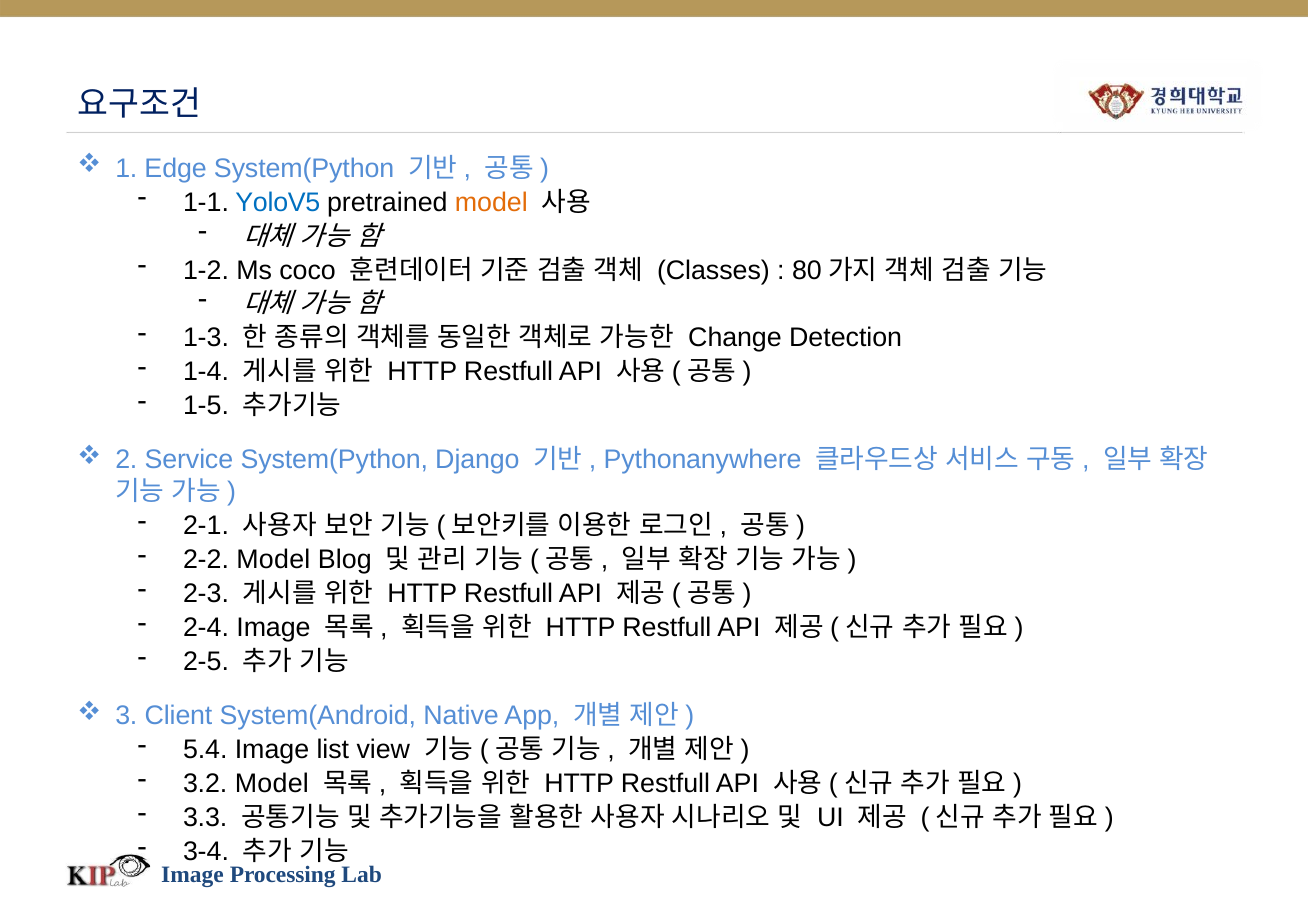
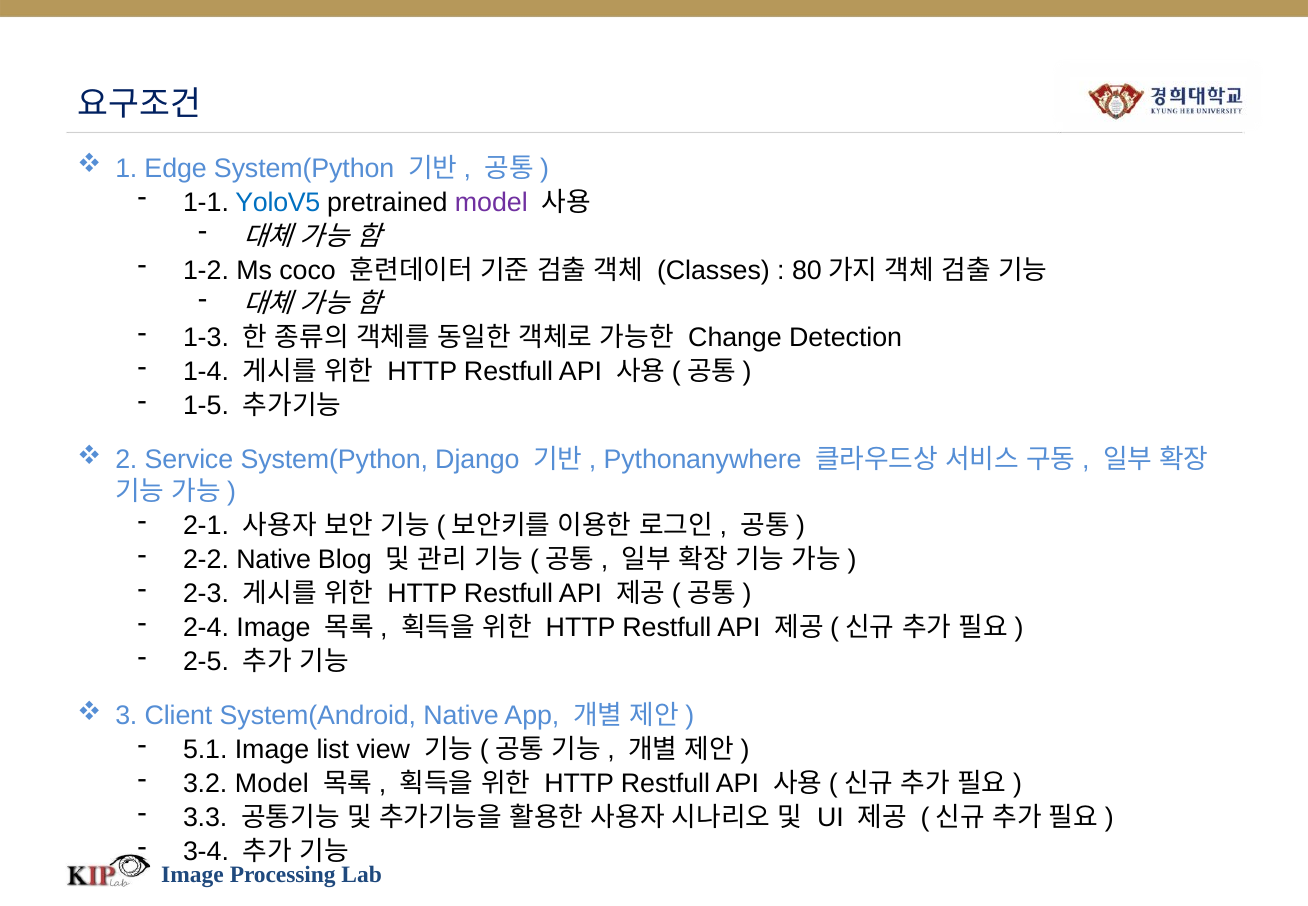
model colour: orange -> purple (491, 202)
2-2 Model: Model -> Native (274, 560)
5.4: 5.4 -> 5.1 (205, 749)
